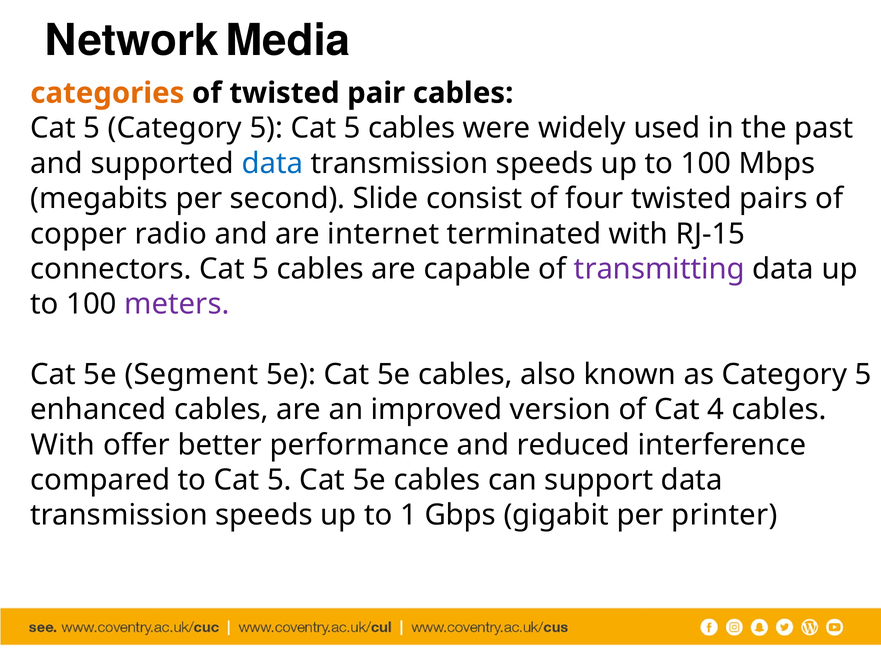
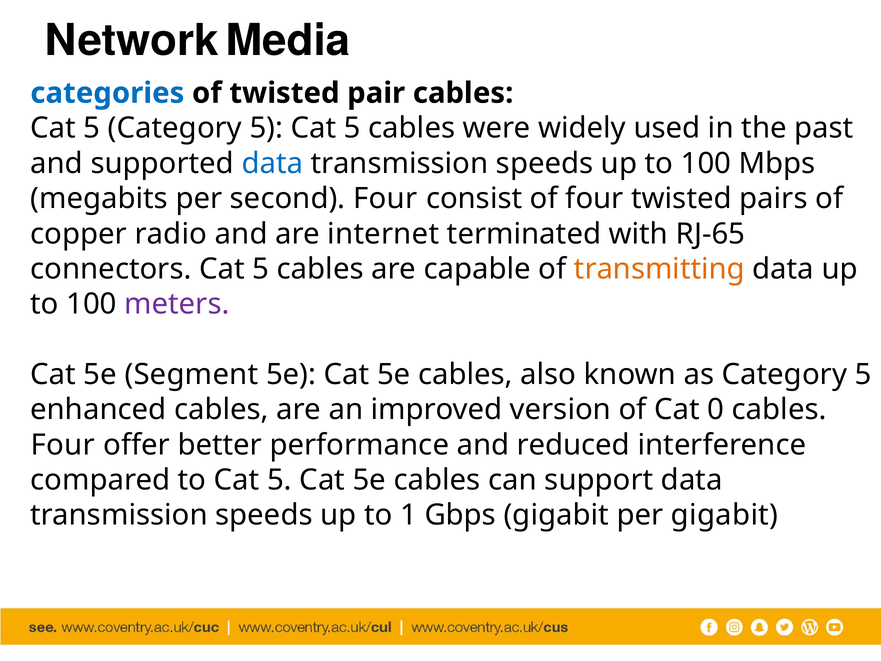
categories colour: orange -> blue (107, 93)
second Slide: Slide -> Four (385, 199)
RJ-15: RJ-15 -> RJ-65 (710, 234)
transmitting colour: purple -> orange (659, 269)
4: 4 -> 0 (716, 410)
With: With -> Four (63, 445)
per printer: printer -> gigabit (724, 515)
